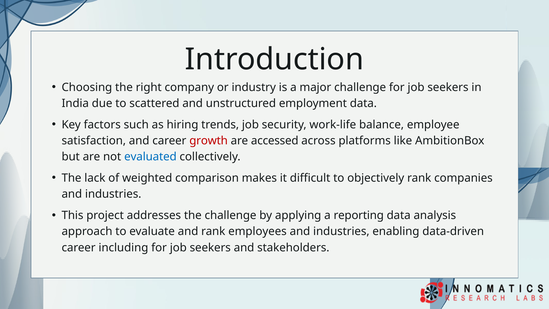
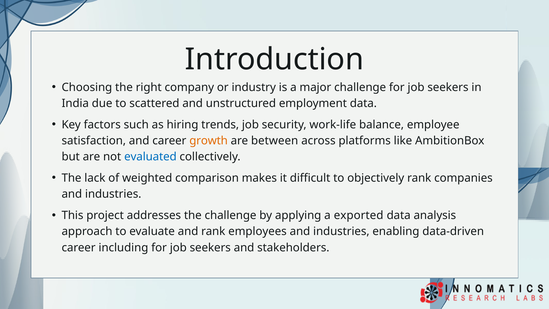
growth colour: red -> orange (209, 141)
accessed: accessed -> between (275, 141)
reporting: reporting -> exported (359, 215)
